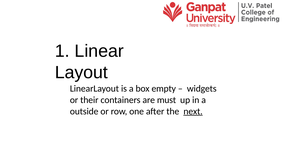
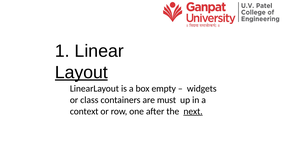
Layout underline: none -> present (81, 72)
their: their -> class (89, 100)
outside: outside -> context (84, 111)
